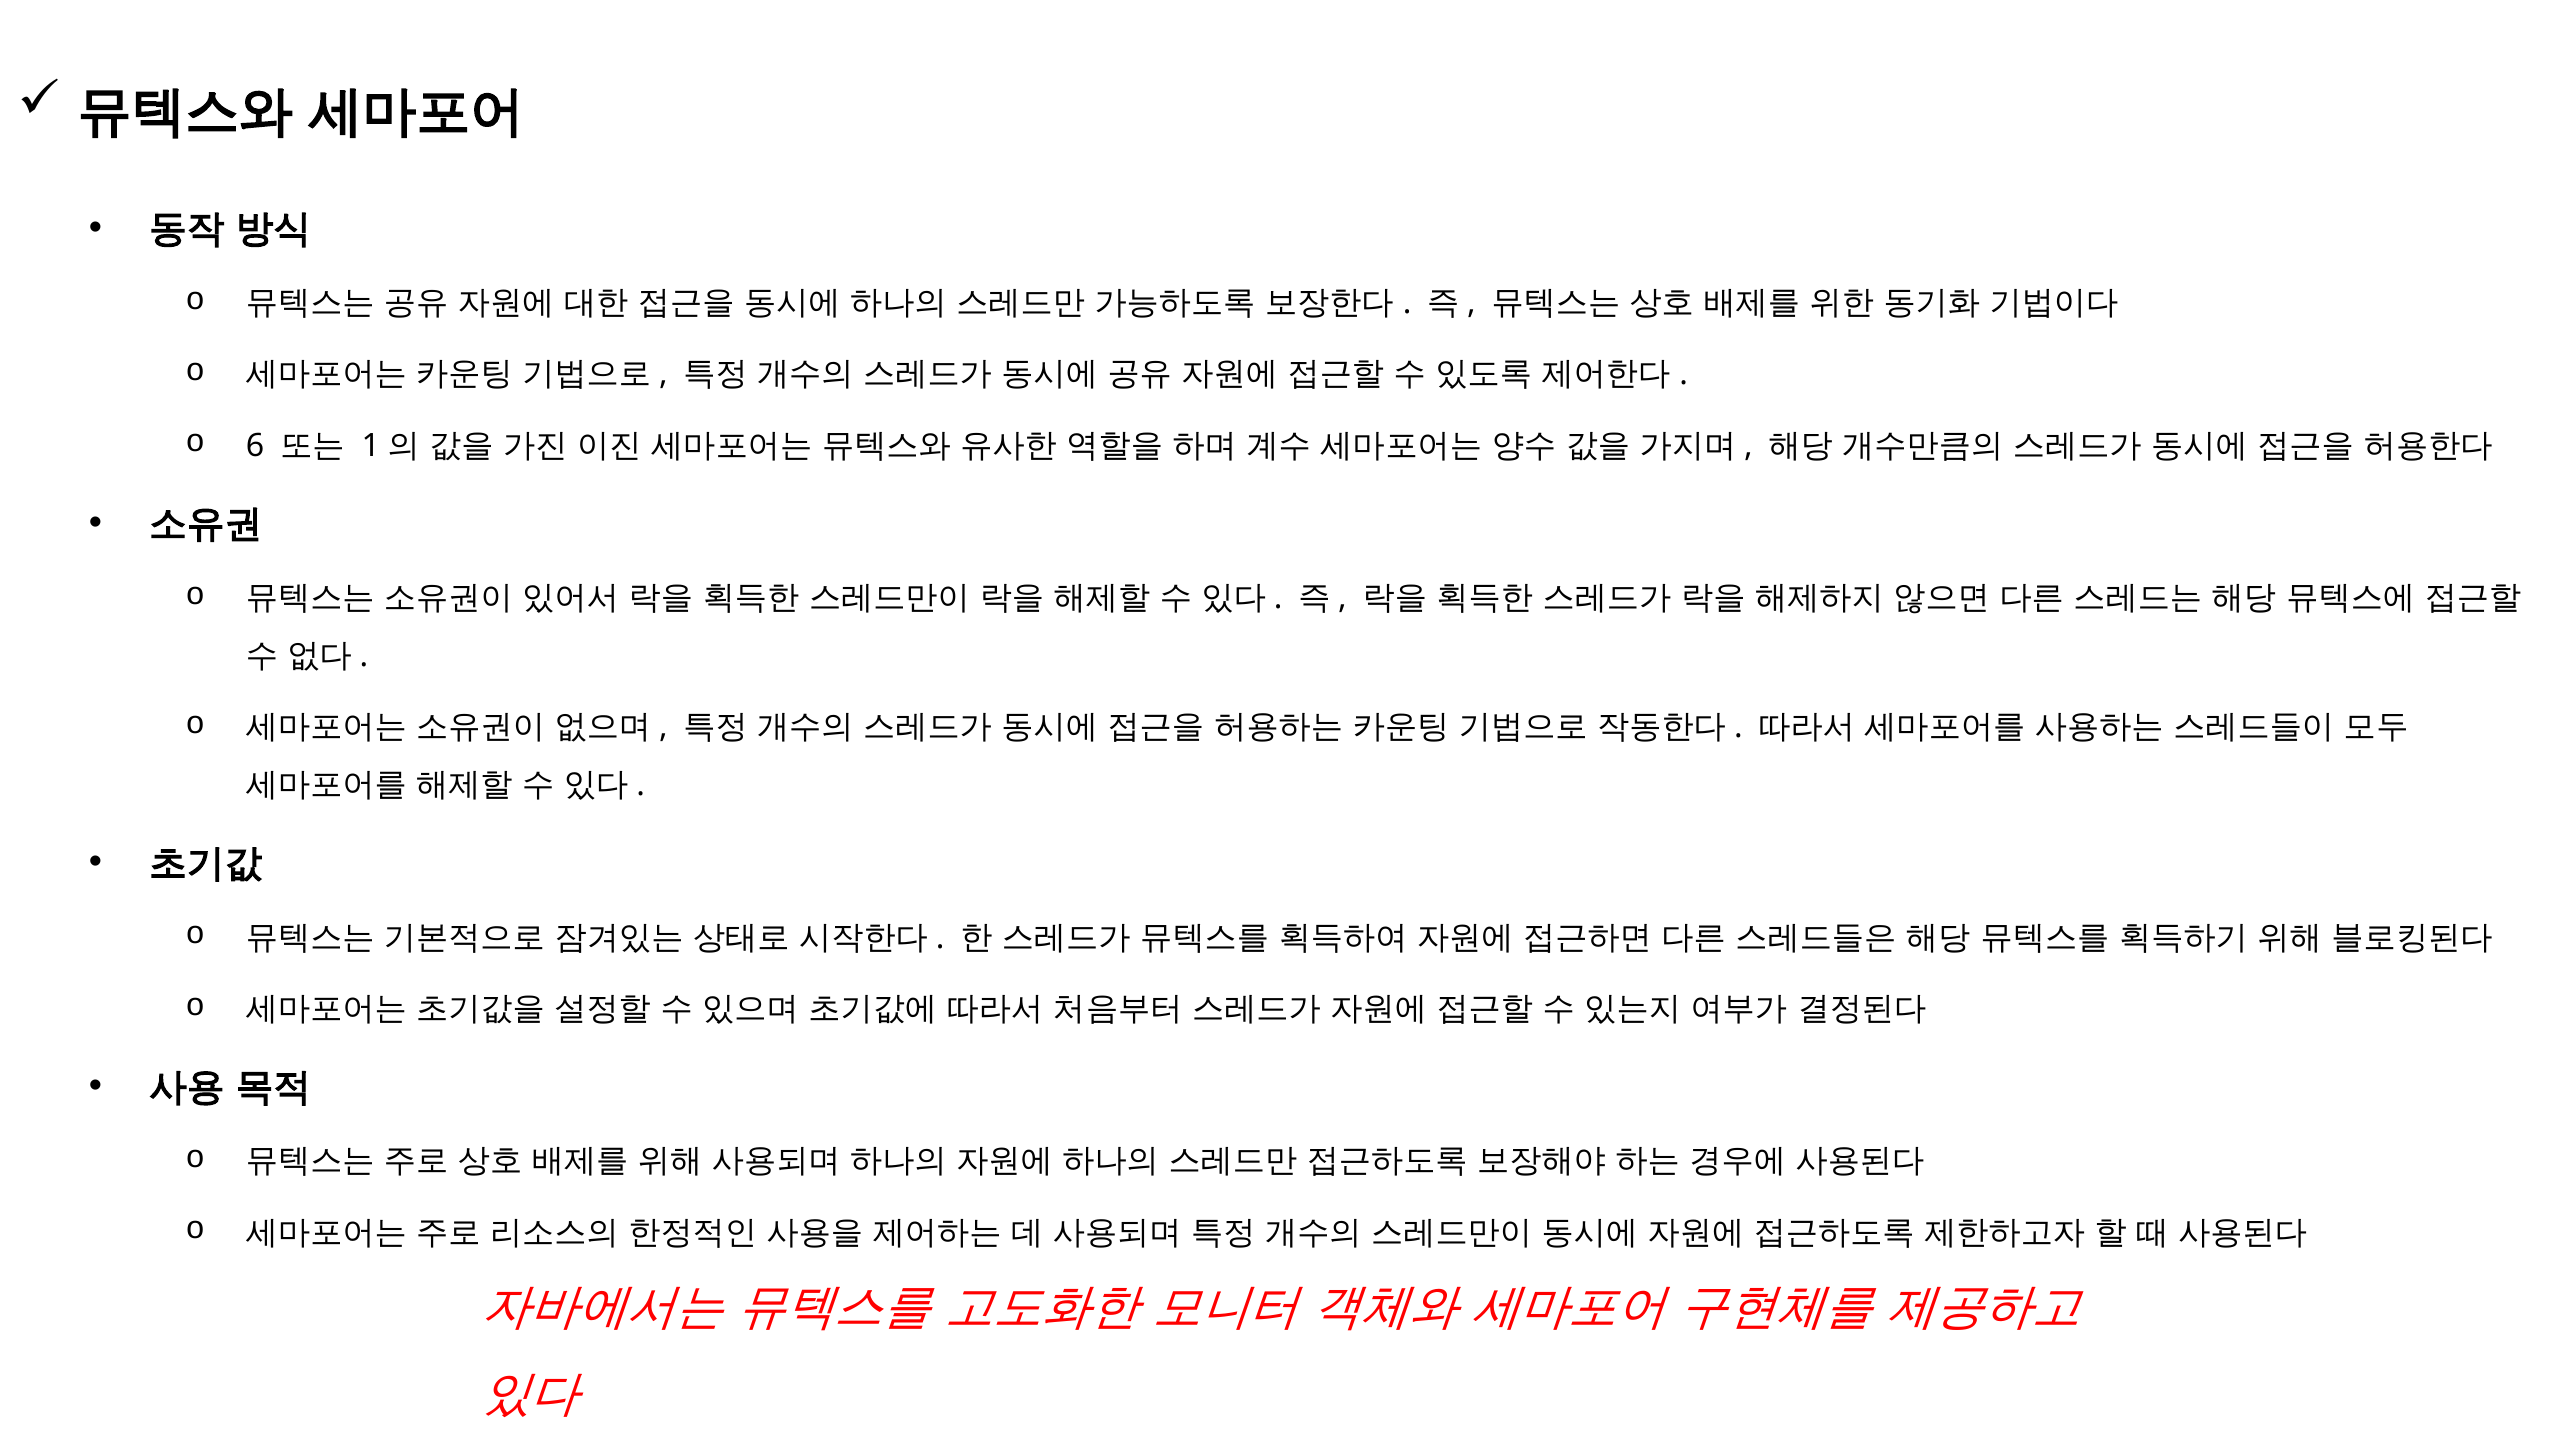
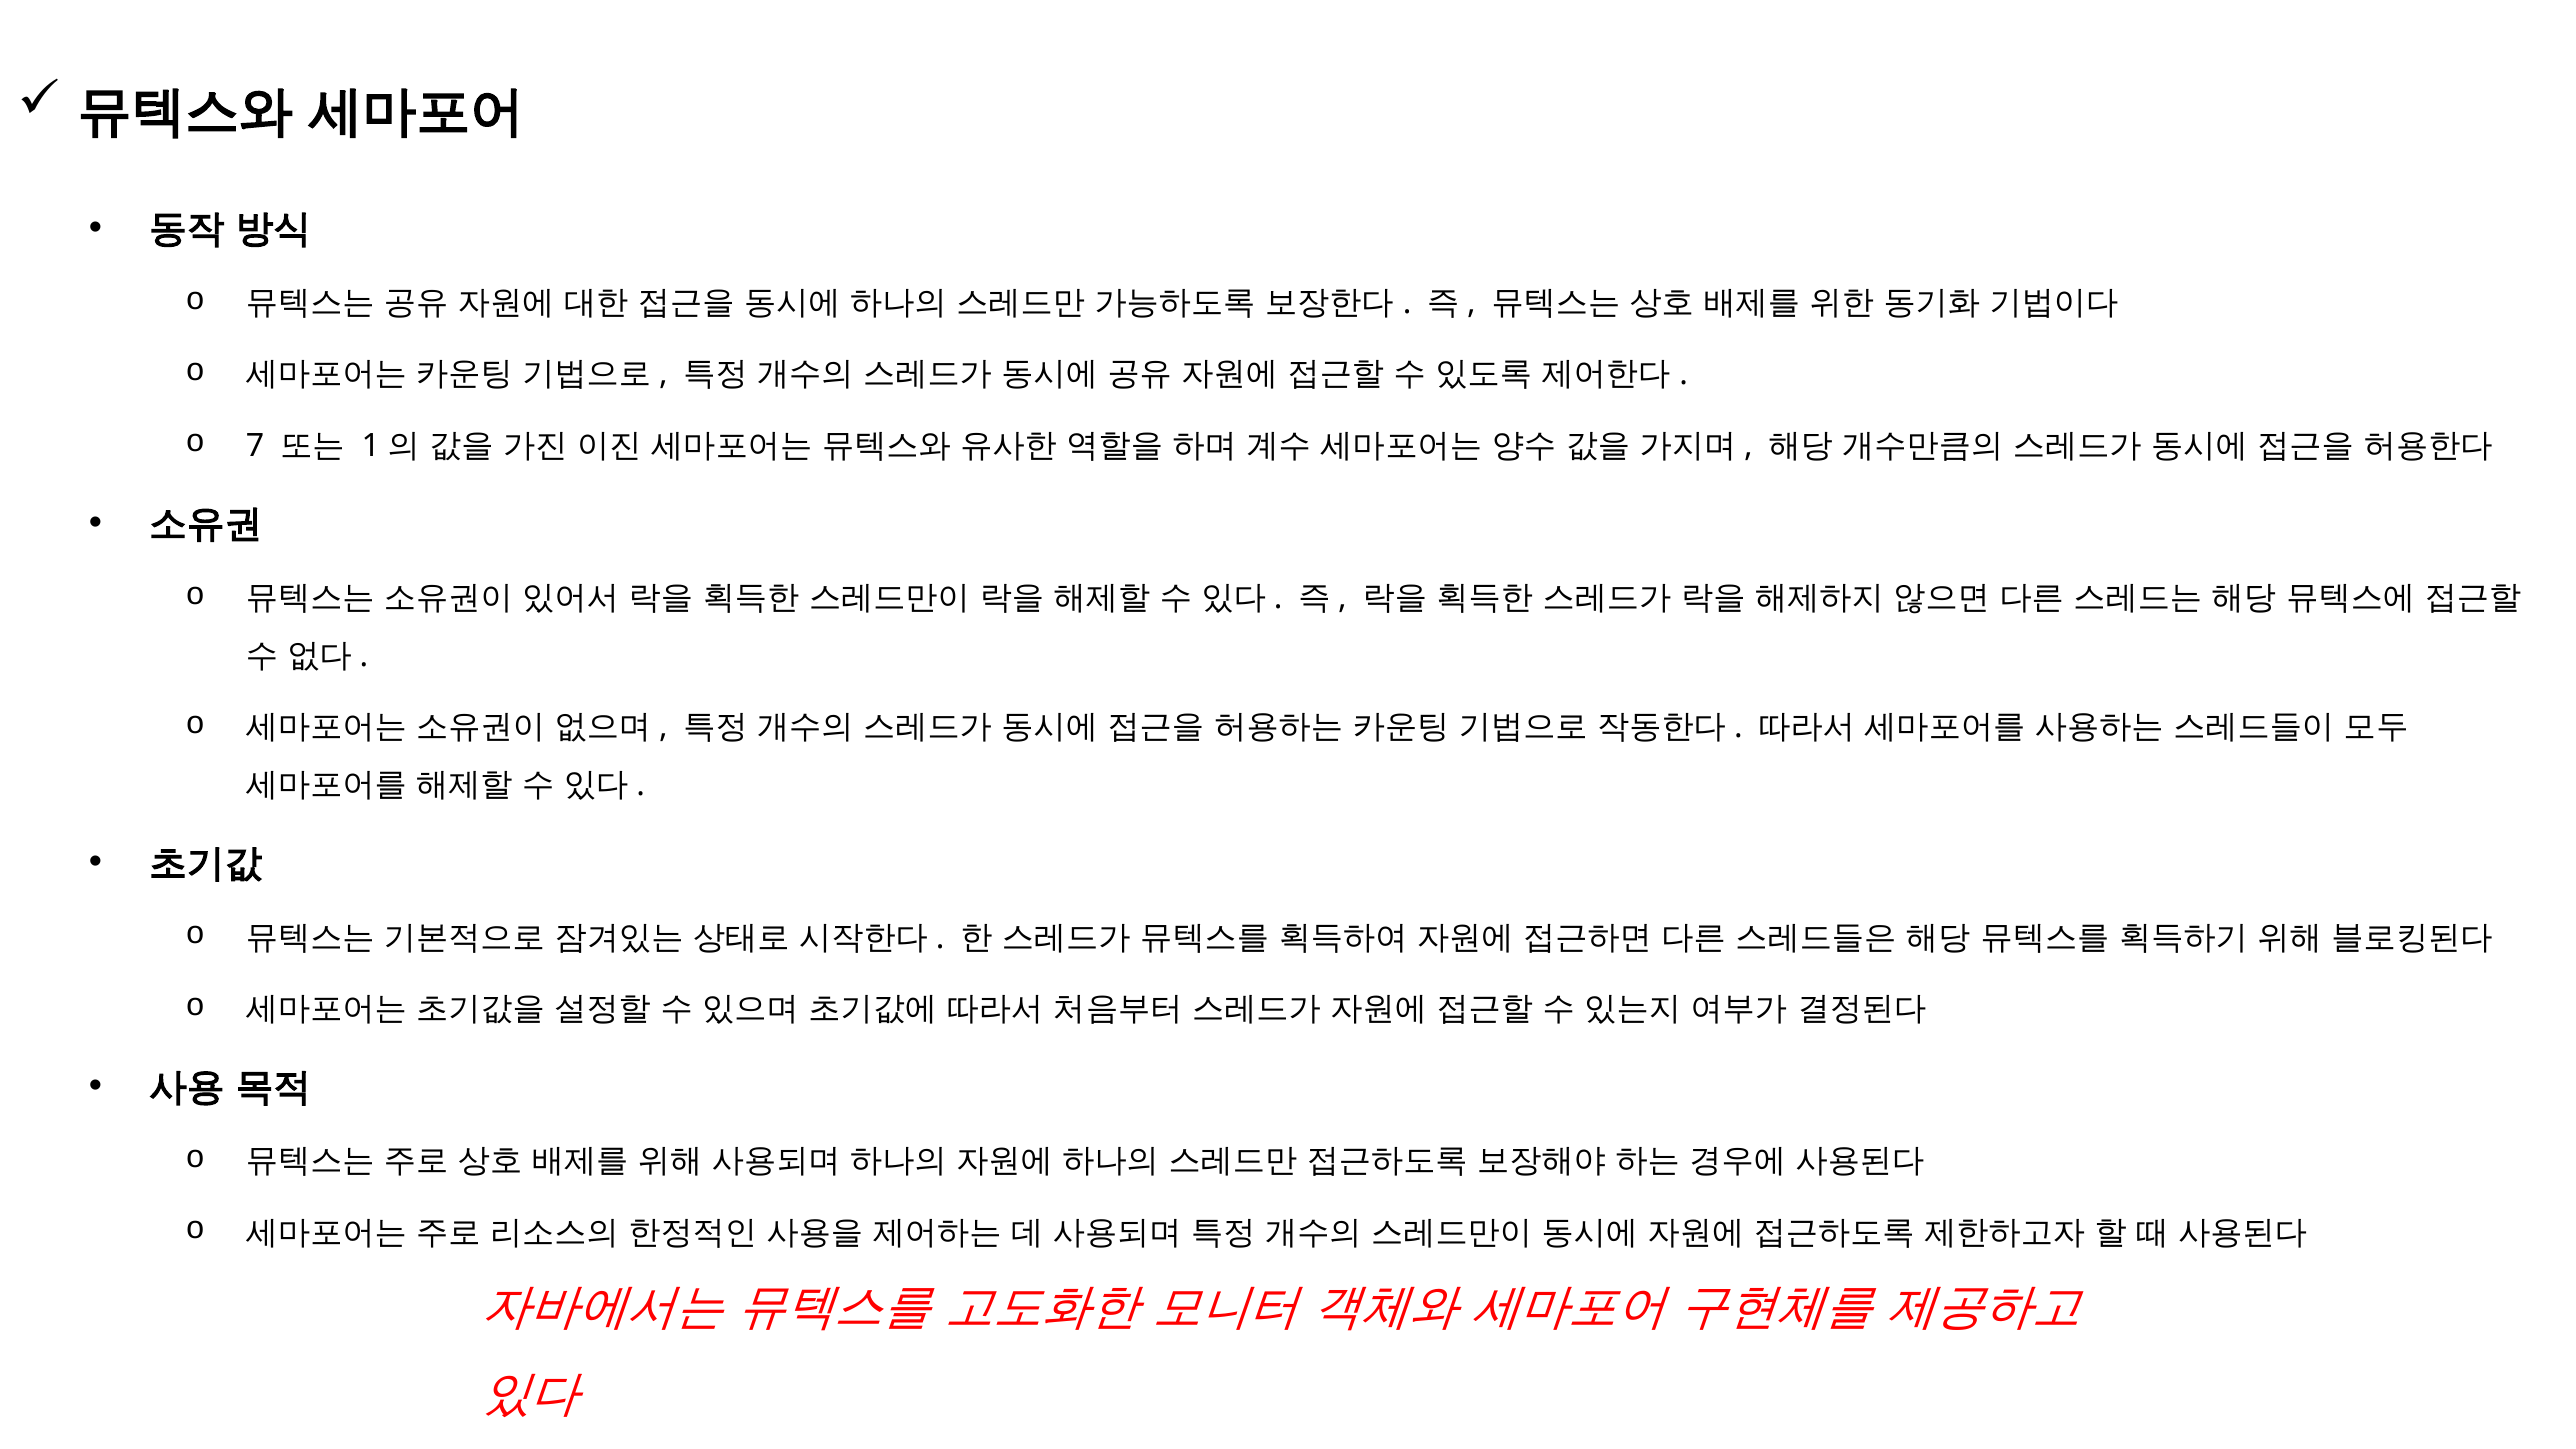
6: 6 -> 7 (255, 446)
